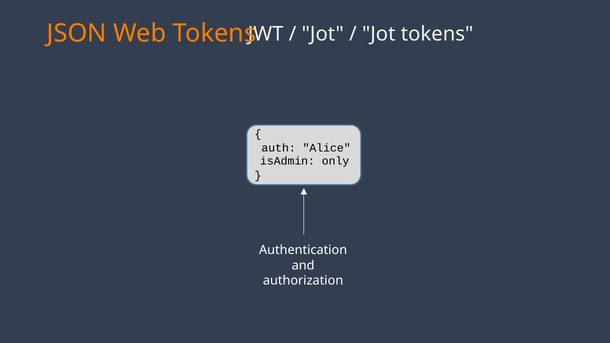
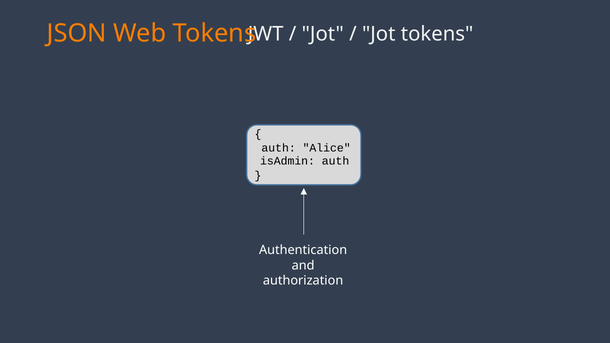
isAdmin only: only -> auth (336, 161)
